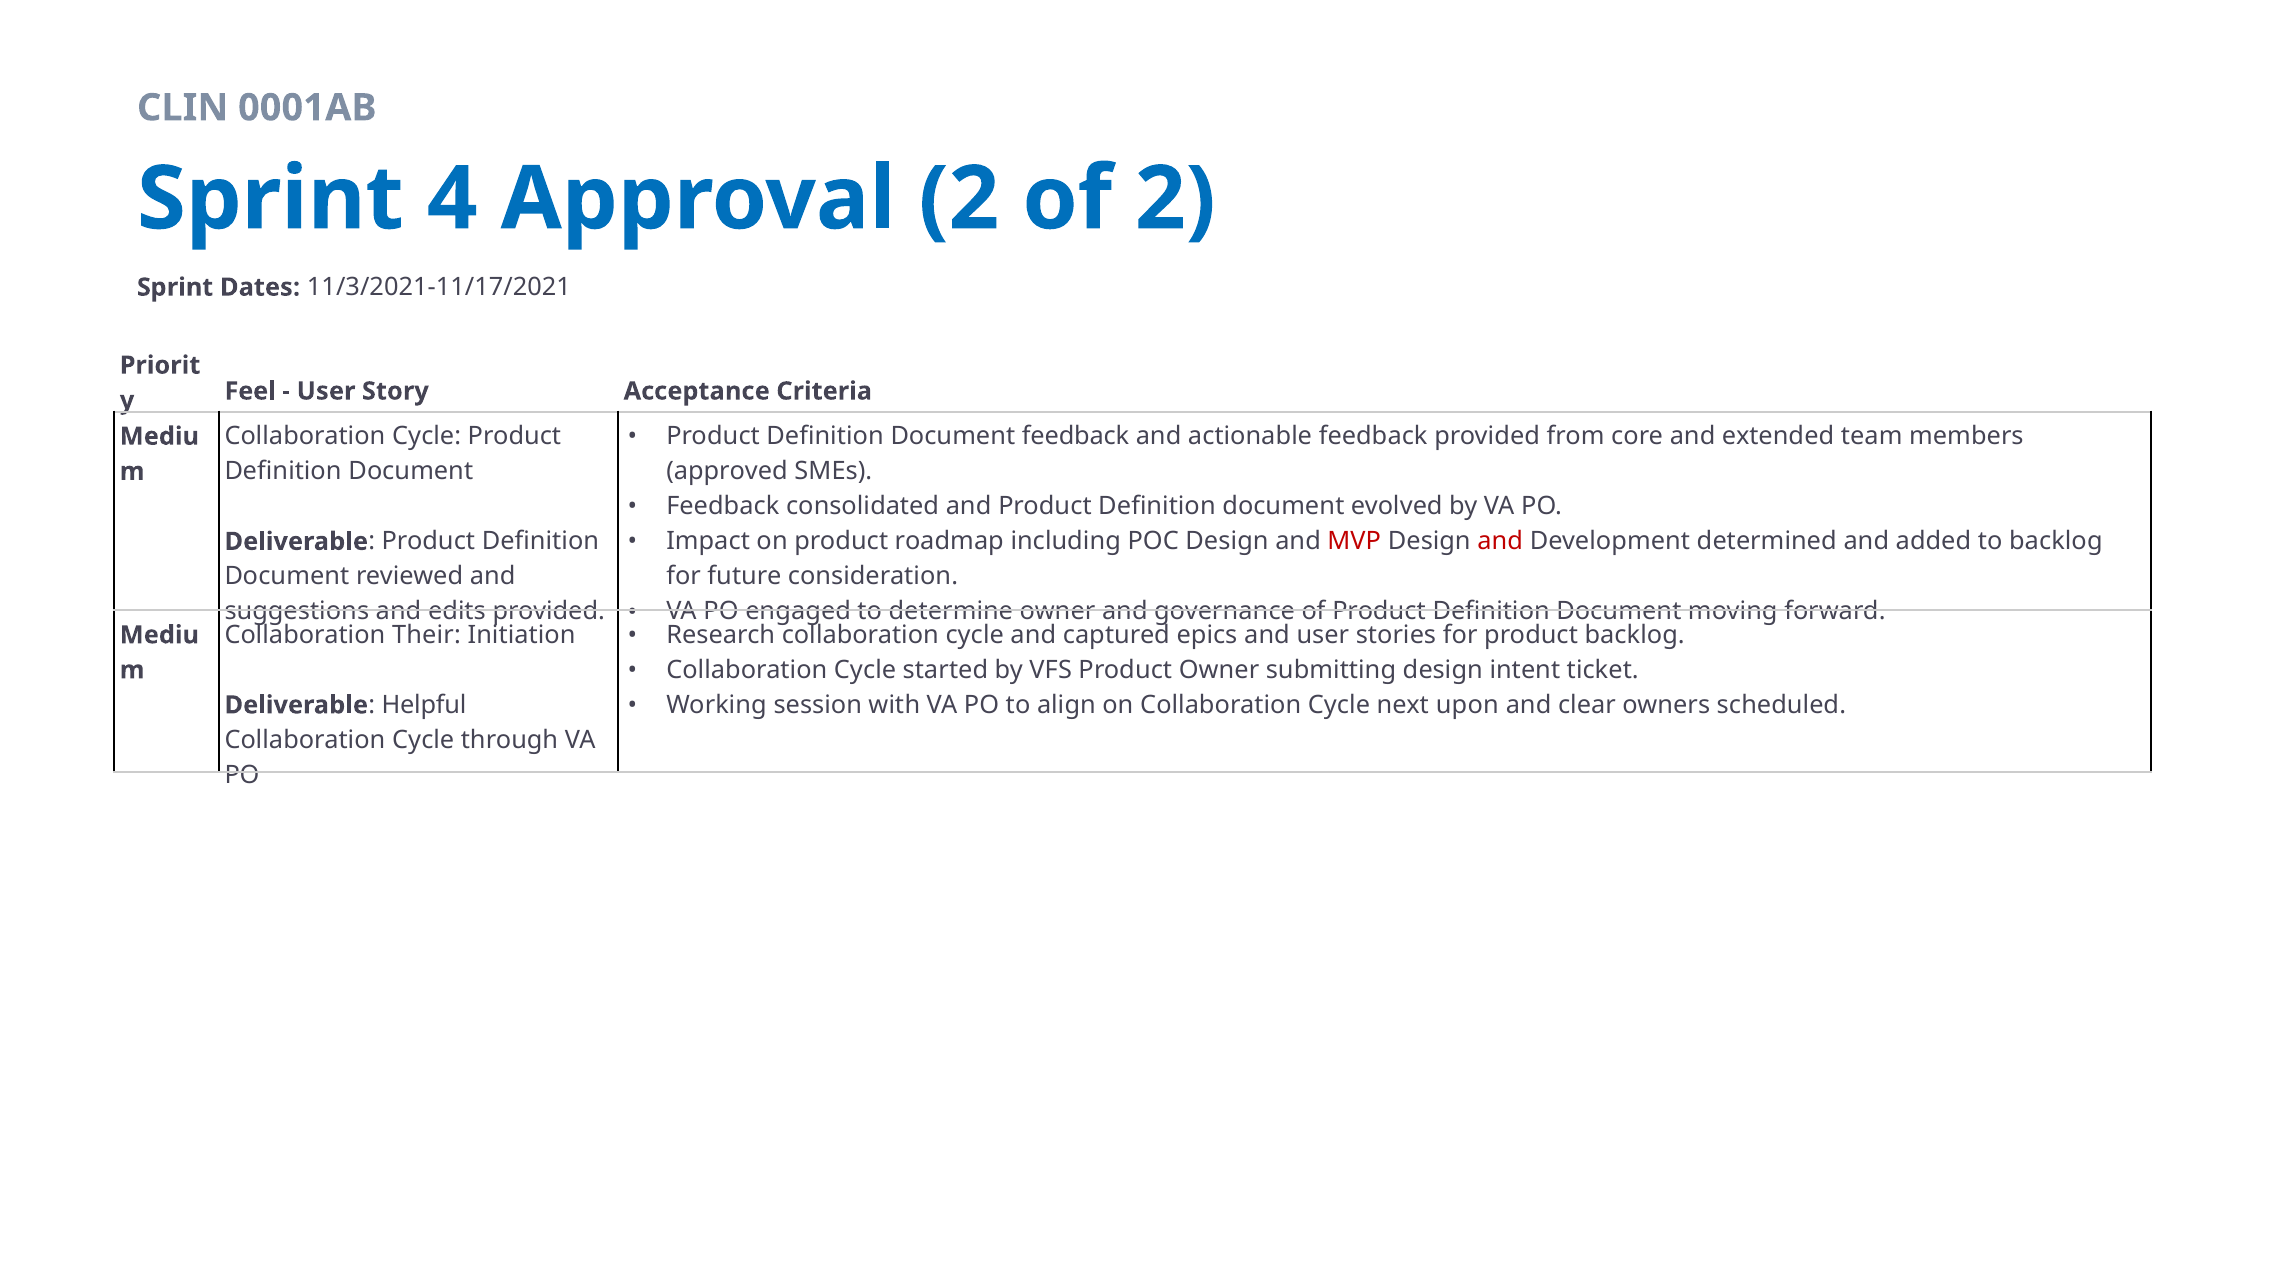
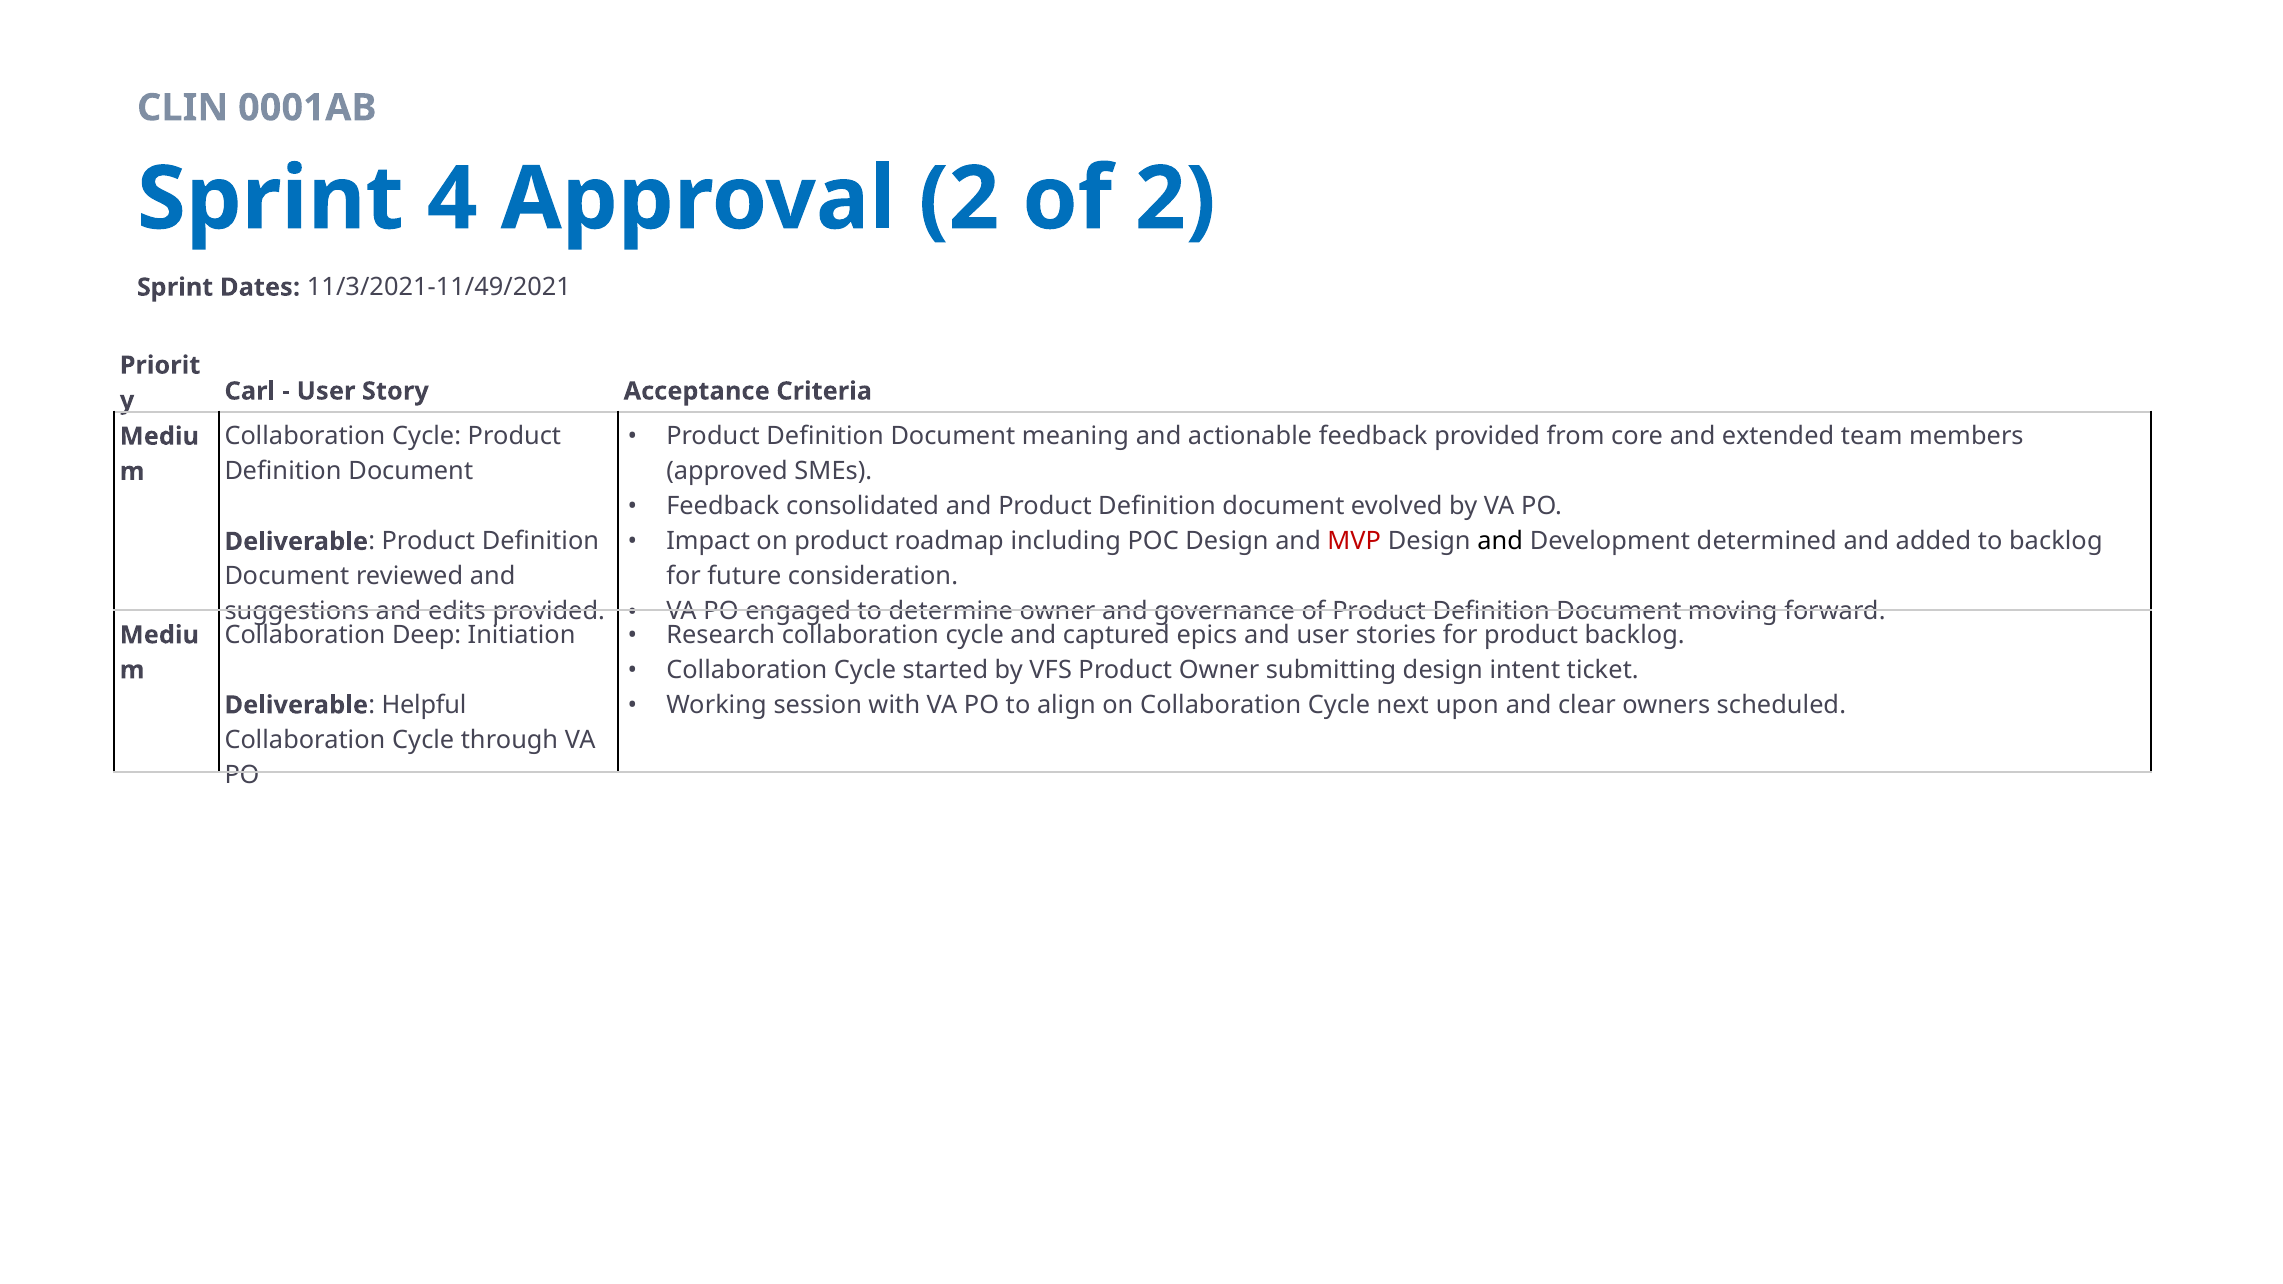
11/3/2021-11/17/2021: 11/3/2021-11/17/2021 -> 11/3/2021-11/49/2021 (439, 287)
Feel: Feel -> Carl (250, 391)
Document feedback: feedback -> meaning (1075, 436)
and colour: red -> black (1500, 542)
Their: Their -> Deep (427, 635)
